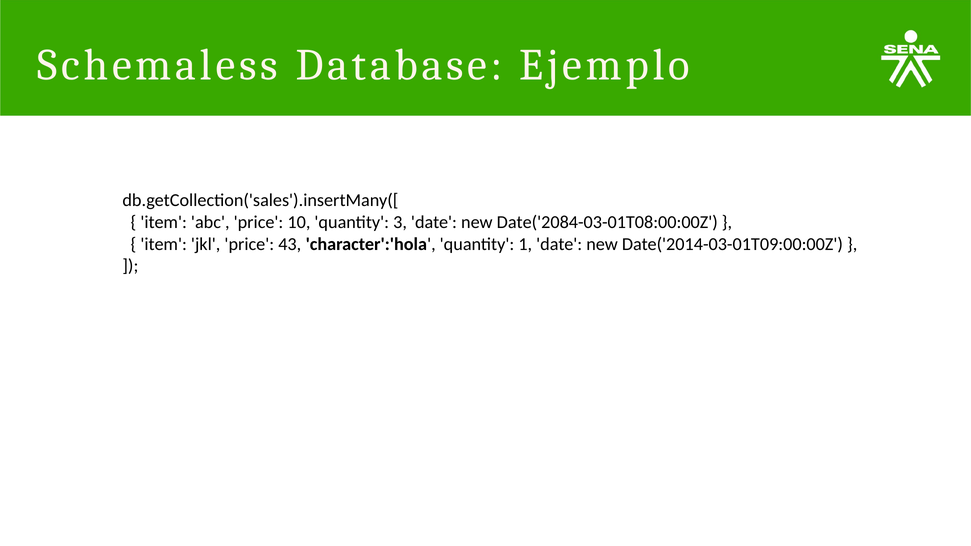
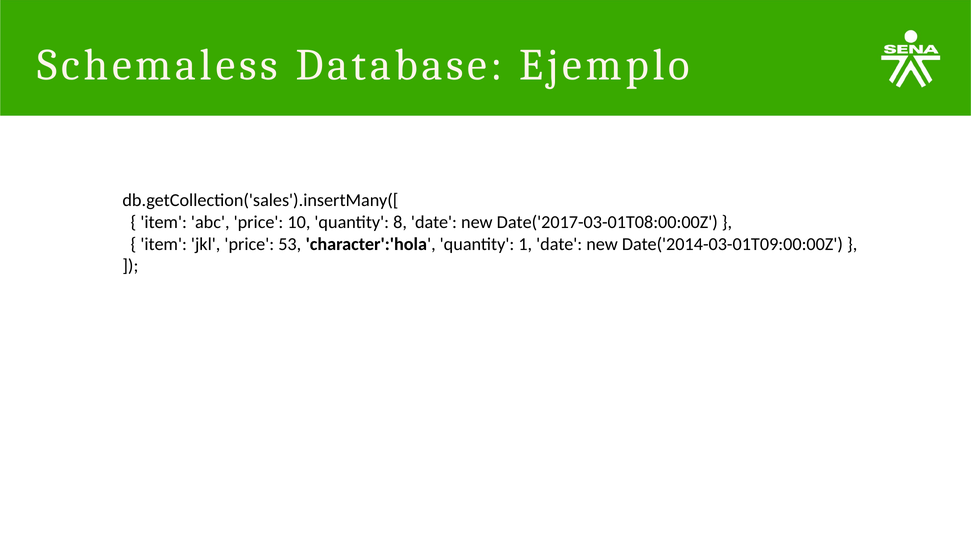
3: 3 -> 8 (400, 222)
Date('2084-03-01T08:00:00Z: Date('2084-03-01T08:00:00Z -> Date('2017-03-01T08:00:00Z (607, 222)
43: 43 -> 53 (290, 244)
